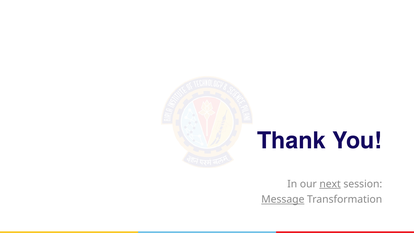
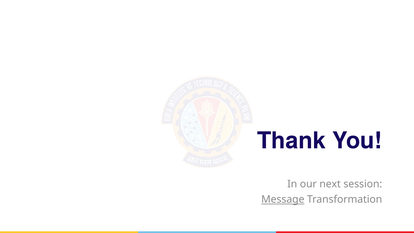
next underline: present -> none (330, 184)
